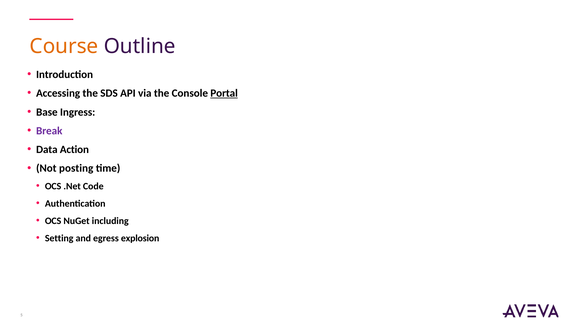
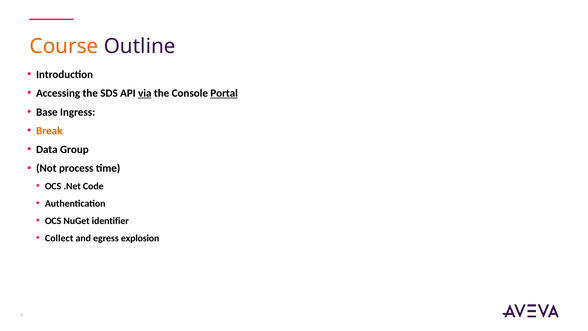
via underline: none -> present (145, 93)
Break colour: purple -> orange (49, 131)
Action: Action -> Group (74, 149)
posting: posting -> process (76, 168)
including: including -> identifier (110, 221)
Setting: Setting -> Collect (59, 238)
